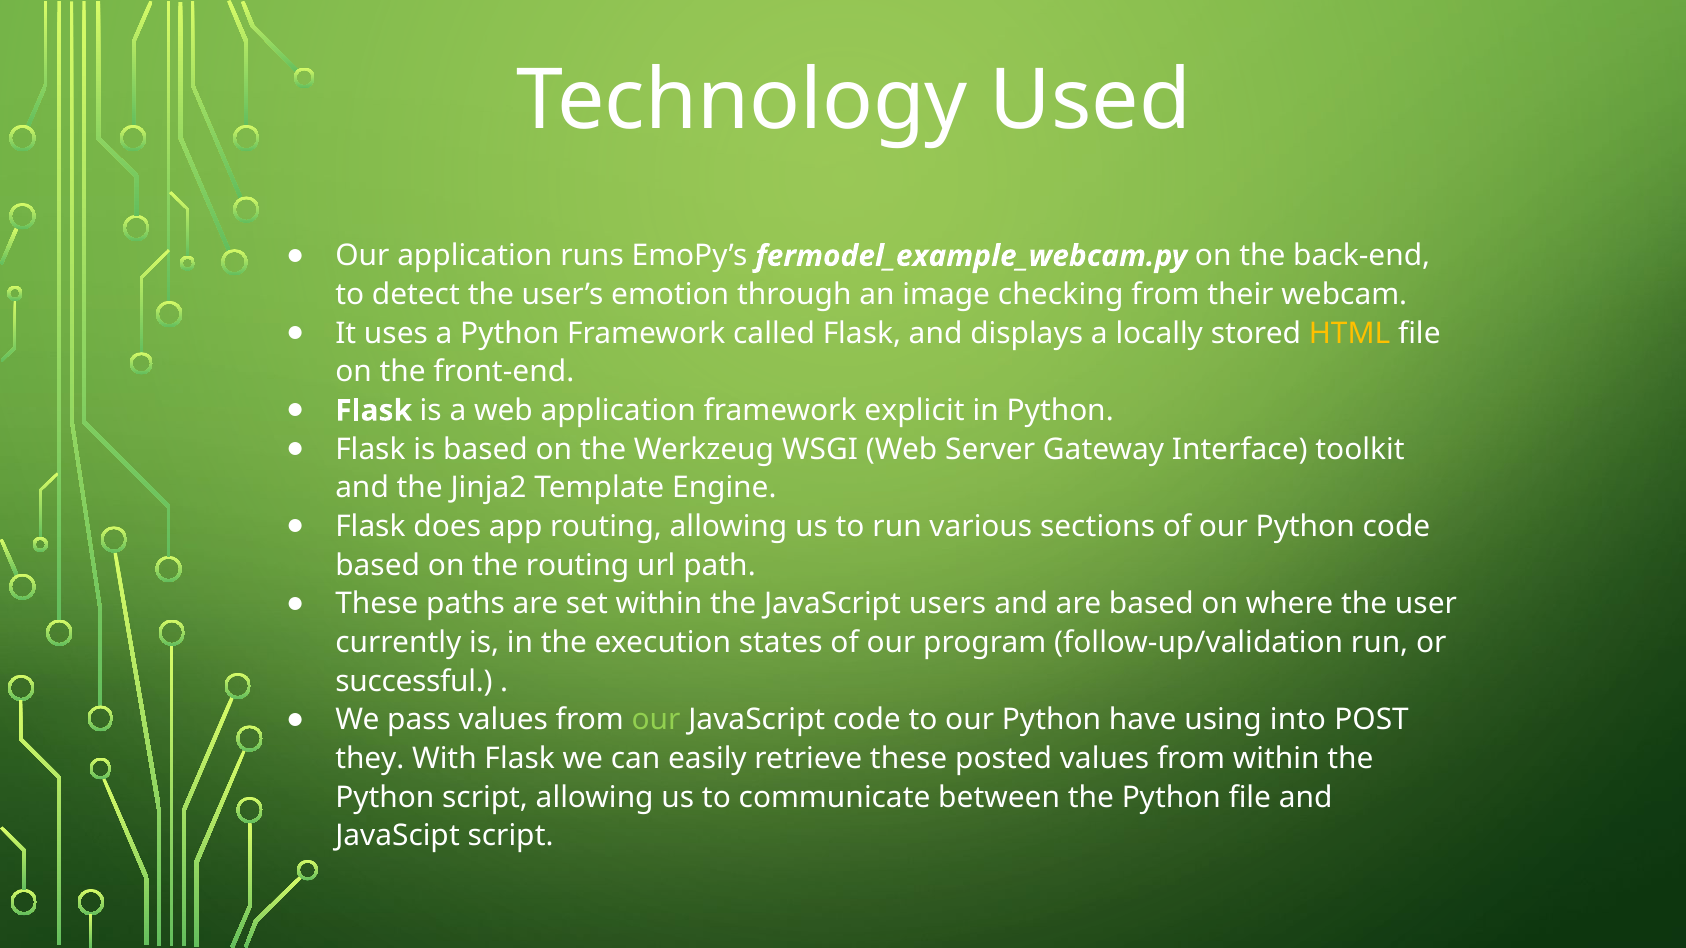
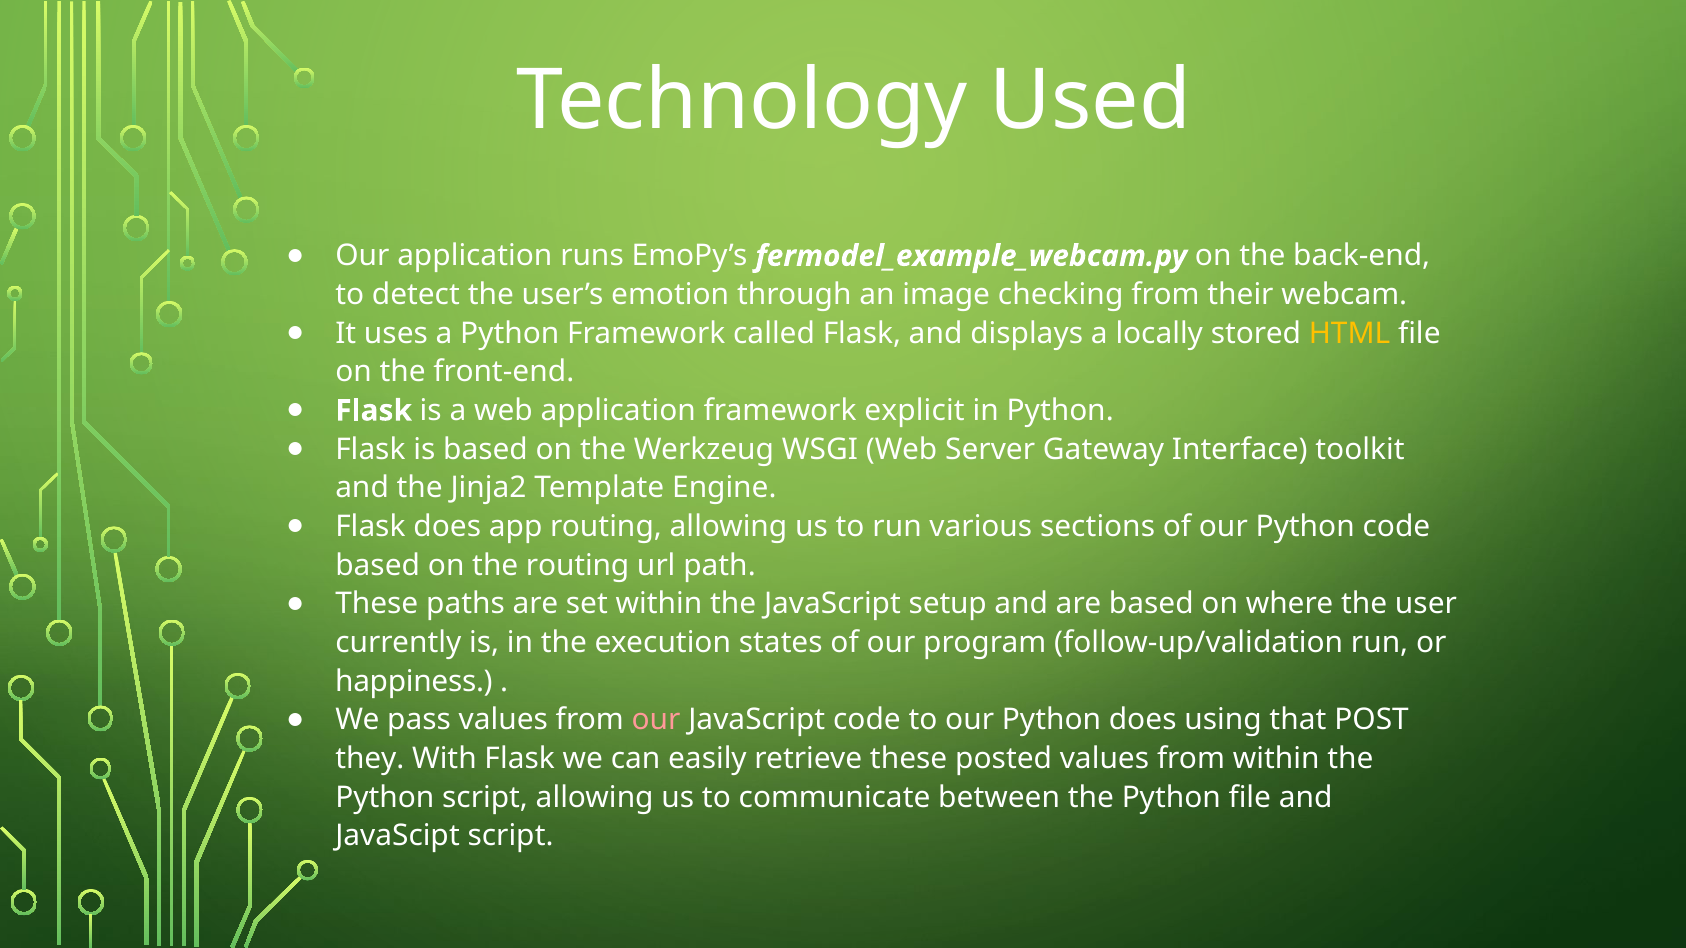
users: users -> setup (948, 604)
successful: successful -> happiness (414, 682)
our colour: light green -> pink (656, 720)
Python have: have -> does (1143, 720)
into: into -> that (1298, 720)
